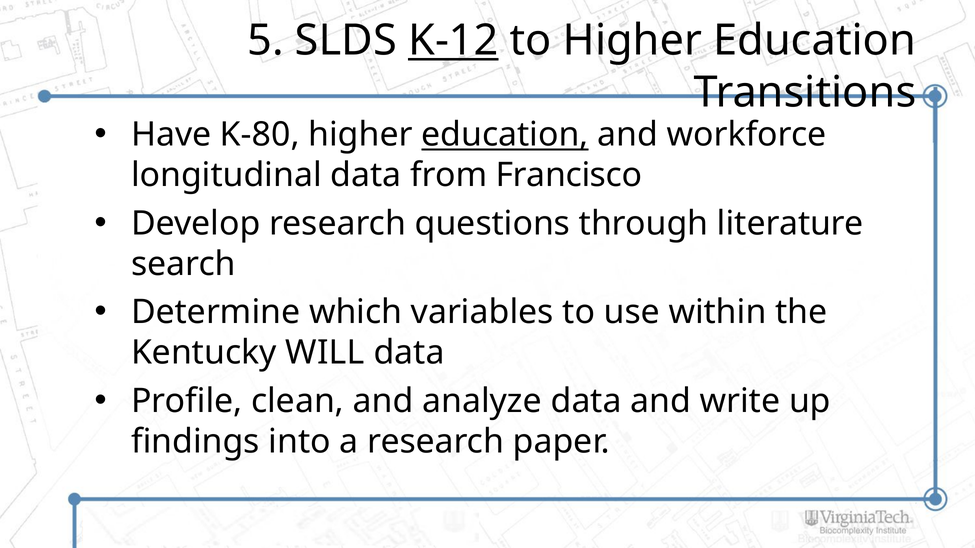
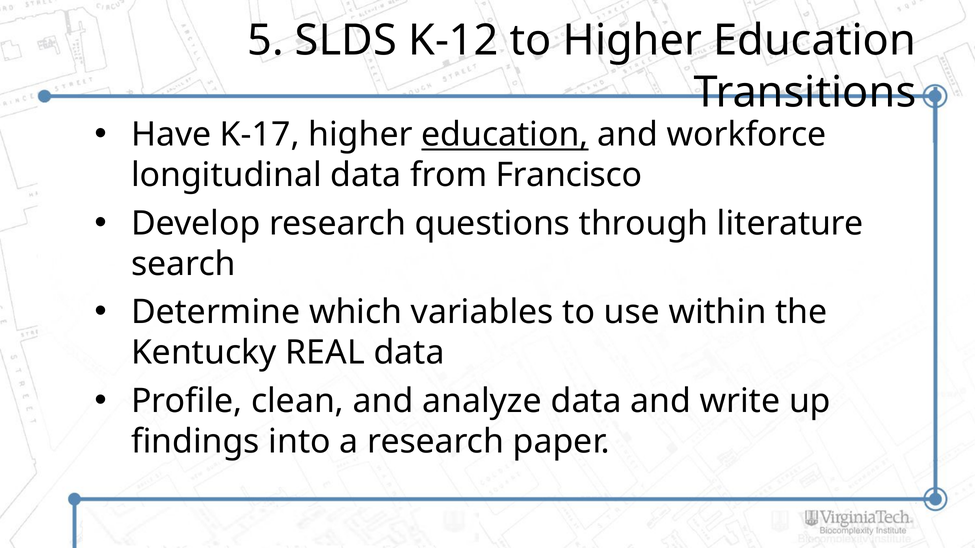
K-12 underline: present -> none (453, 41)
K-80: K-80 -> K-17 (260, 135)
WILL: WILL -> REAL (325, 353)
